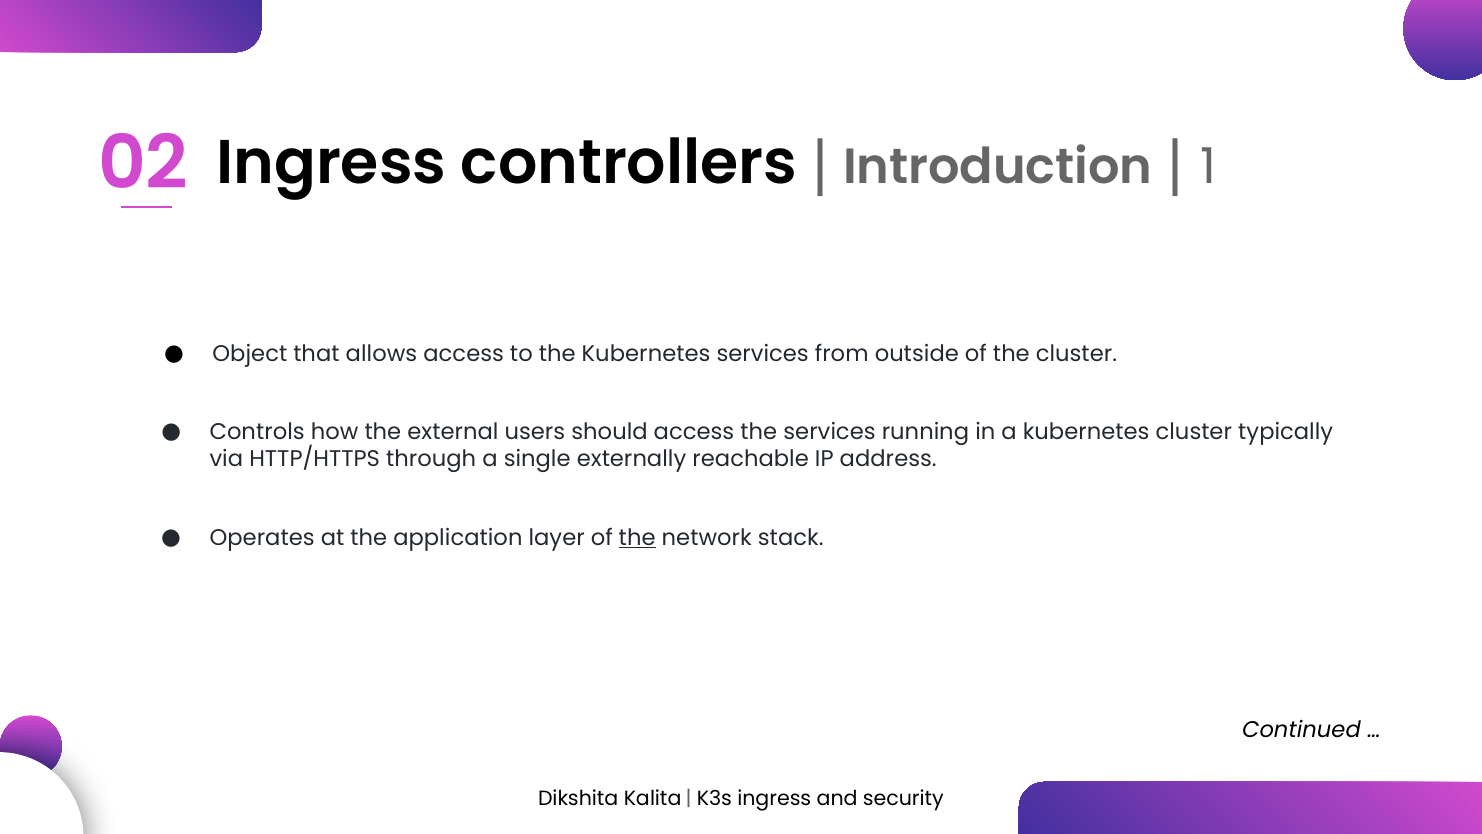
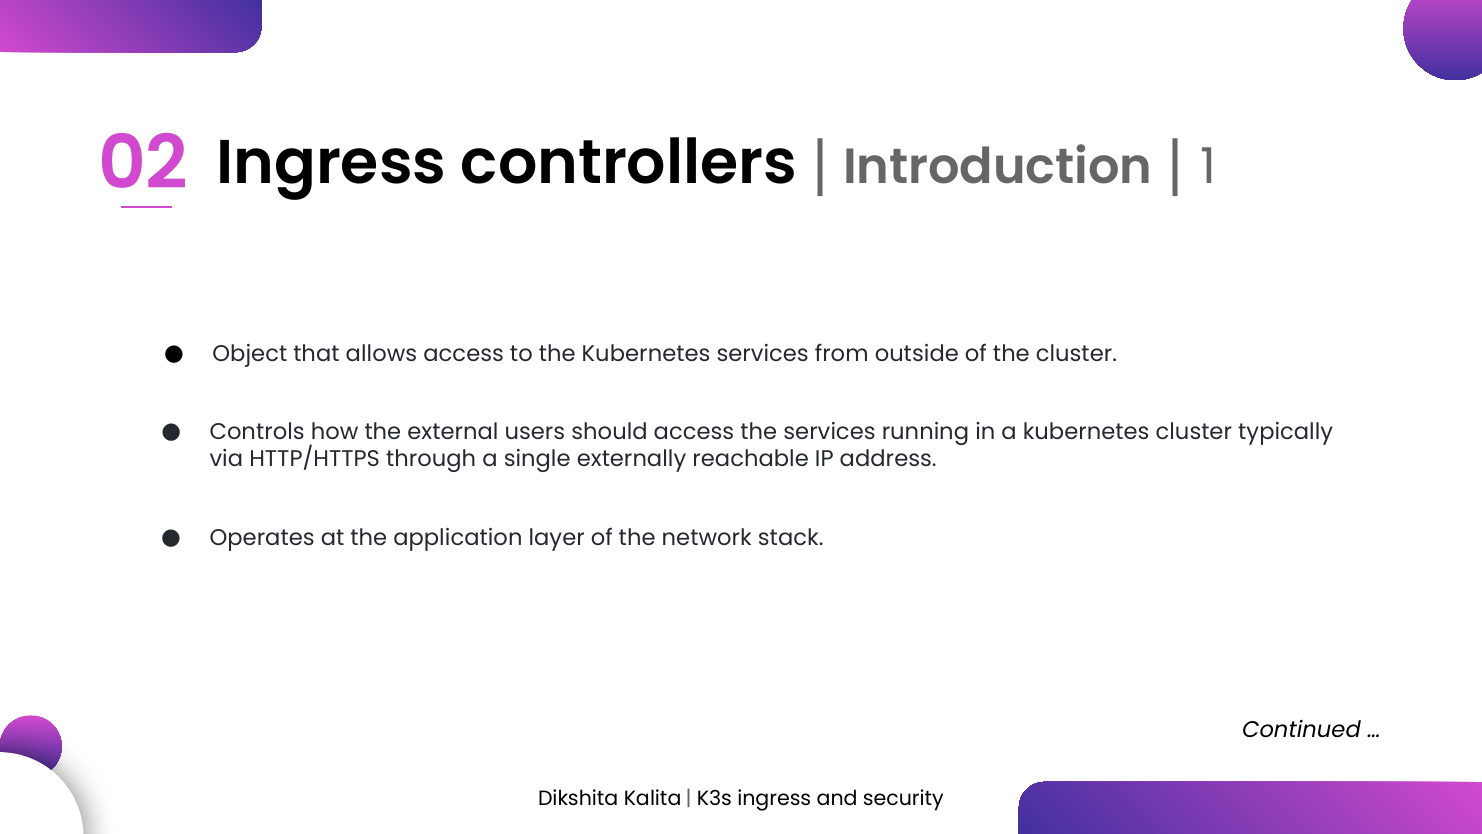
the underline: present -> none (637, 538)
